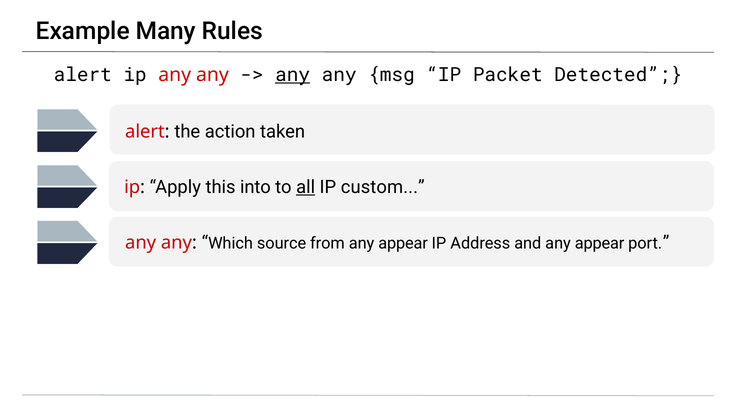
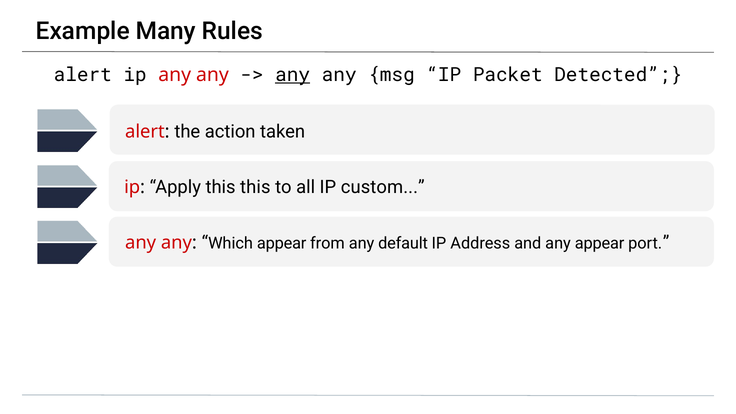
this into: into -> this (255, 187)
all underline: present -> none (306, 187)
Which source: source -> appear (282, 243)
from any appear: appear -> default (403, 243)
